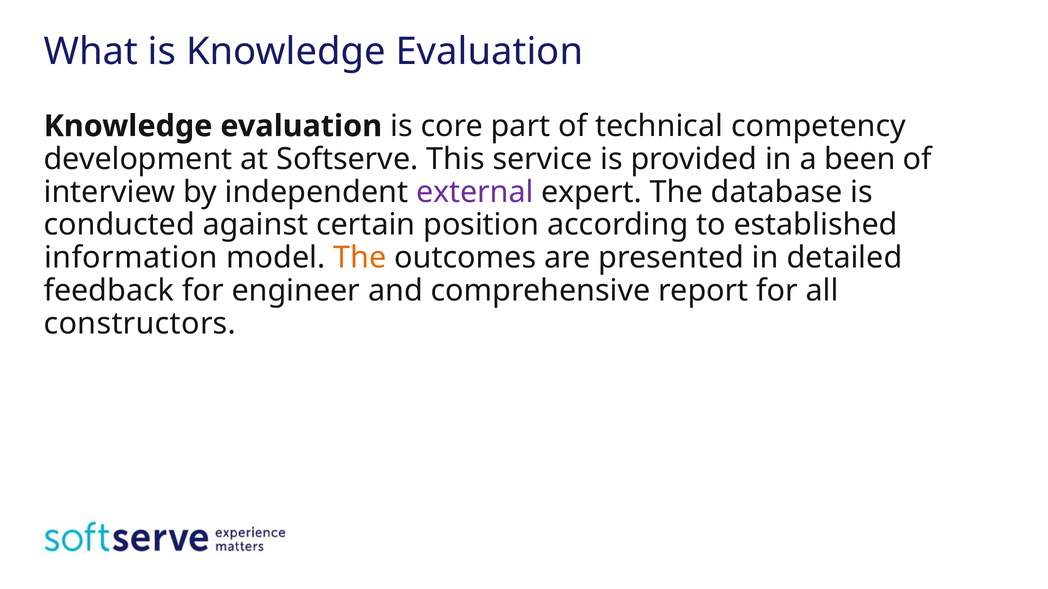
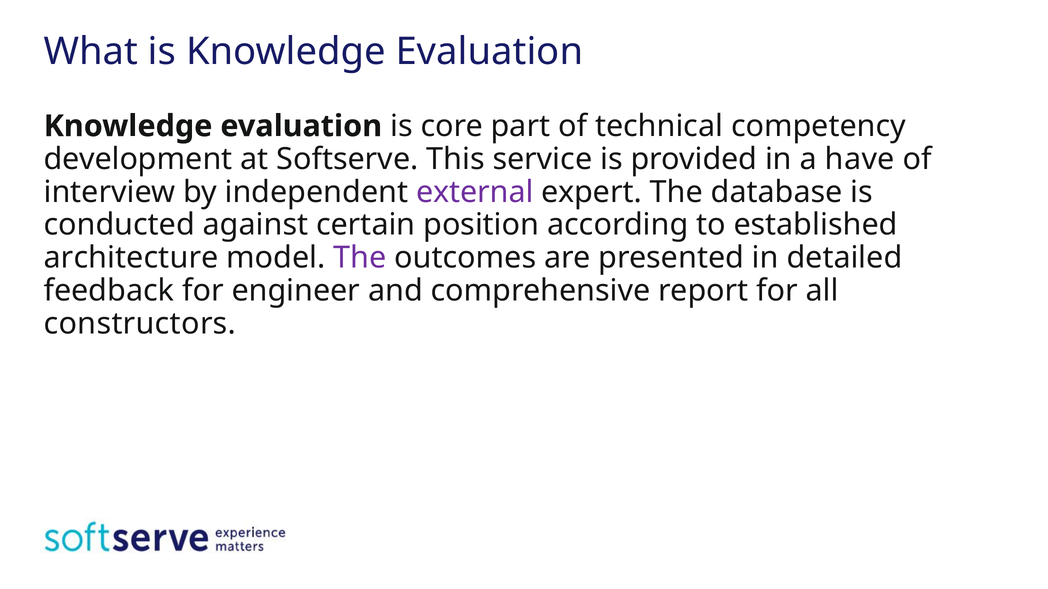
been: been -> have (860, 159)
information: information -> architecture (131, 258)
The colour: orange -> purple (360, 258)
